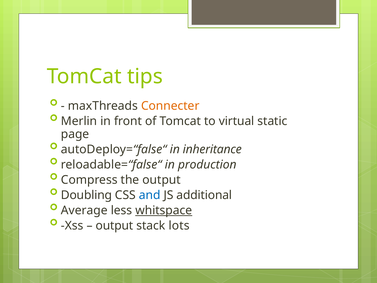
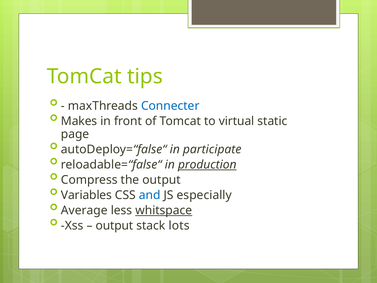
Connecter colour: orange -> blue (170, 106)
Merlin: Merlin -> Makes (79, 121)
inheritance: inheritance -> participate (212, 149)
production underline: none -> present (207, 165)
Doubling: Doubling -> Variables (86, 195)
additional: additional -> especially (204, 195)
